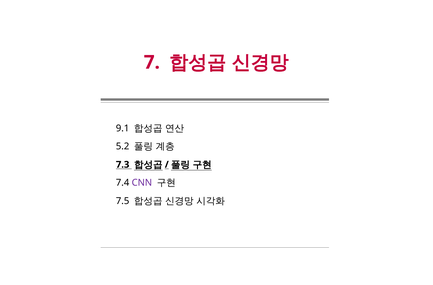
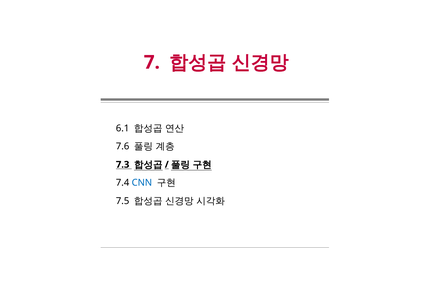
9.1: 9.1 -> 6.1 (123, 128)
5.2: 5.2 -> 7.6 (123, 146)
CNN colour: purple -> blue (142, 182)
